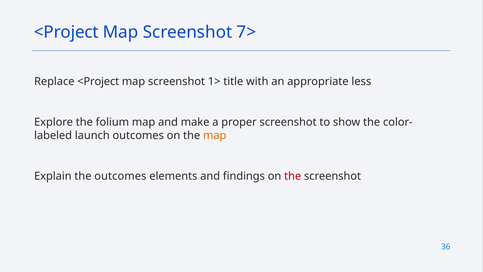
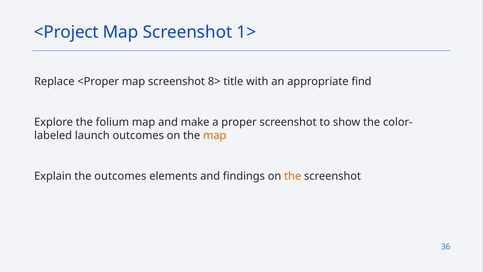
7>: 7> -> 1> (246, 32)
Replace <Project: <Project -> <Proper (98, 82)
1>: 1> -> 8> (214, 82)
less: less -> find (361, 82)
the colour: red -> orange (293, 176)
